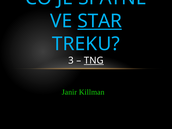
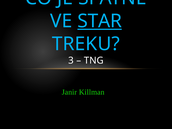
TNG underline: present -> none (94, 60)
